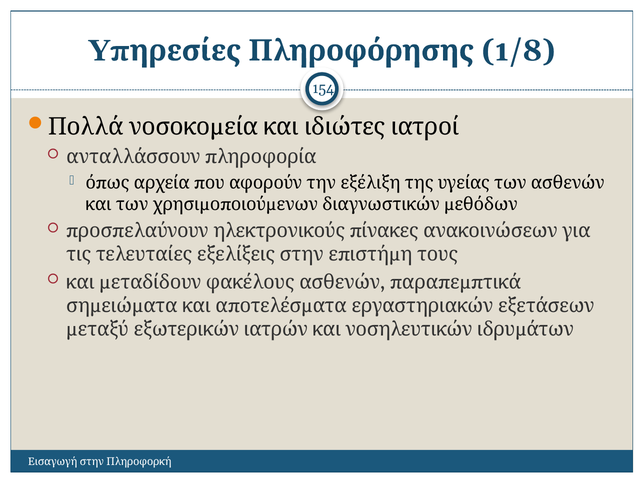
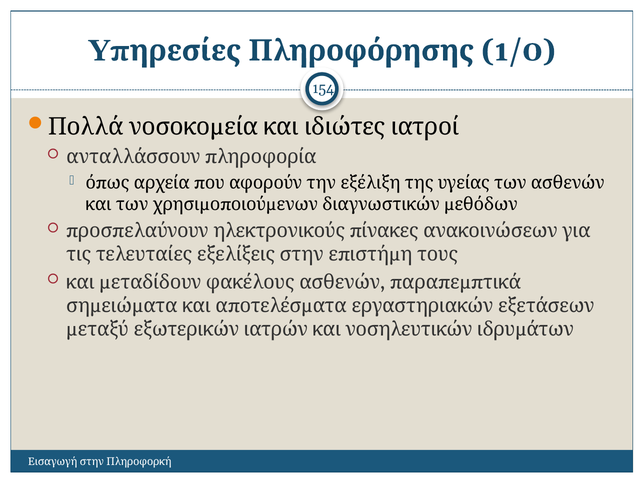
1/8: 1/8 -> 1/0 (519, 51)
